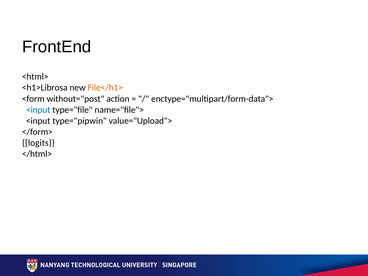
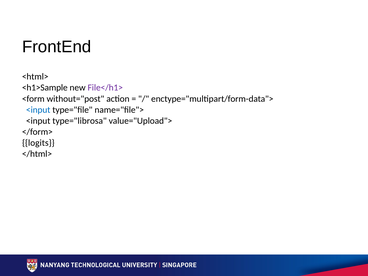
<h1>Librosa: <h1>Librosa -> <h1>Sample (45, 88)
File</h1> colour: orange -> purple (105, 88)
type="pipwin: type="pipwin -> type="librosa (80, 121)
